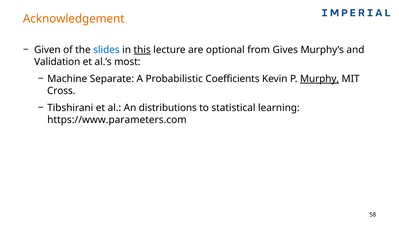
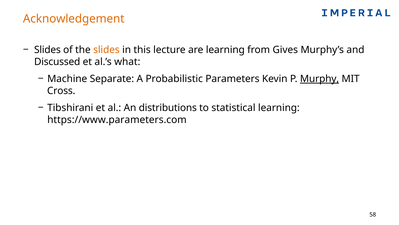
Given: Given -> Slides (47, 50)
slides colour: blue -> orange (106, 50)
this underline: present -> none (142, 50)
are optional: optional -> learning (225, 50)
Validation: Validation -> Discussed (57, 62)
most: most -> what (127, 62)
Coefficients: Coefficients -> Parameters (232, 79)
